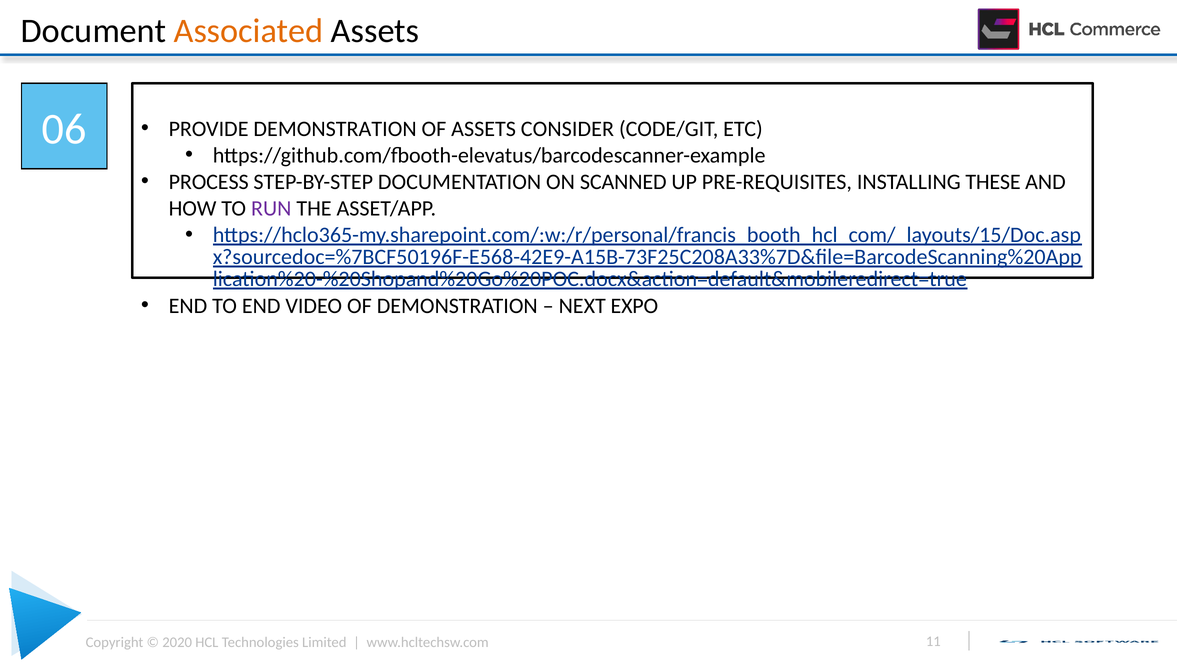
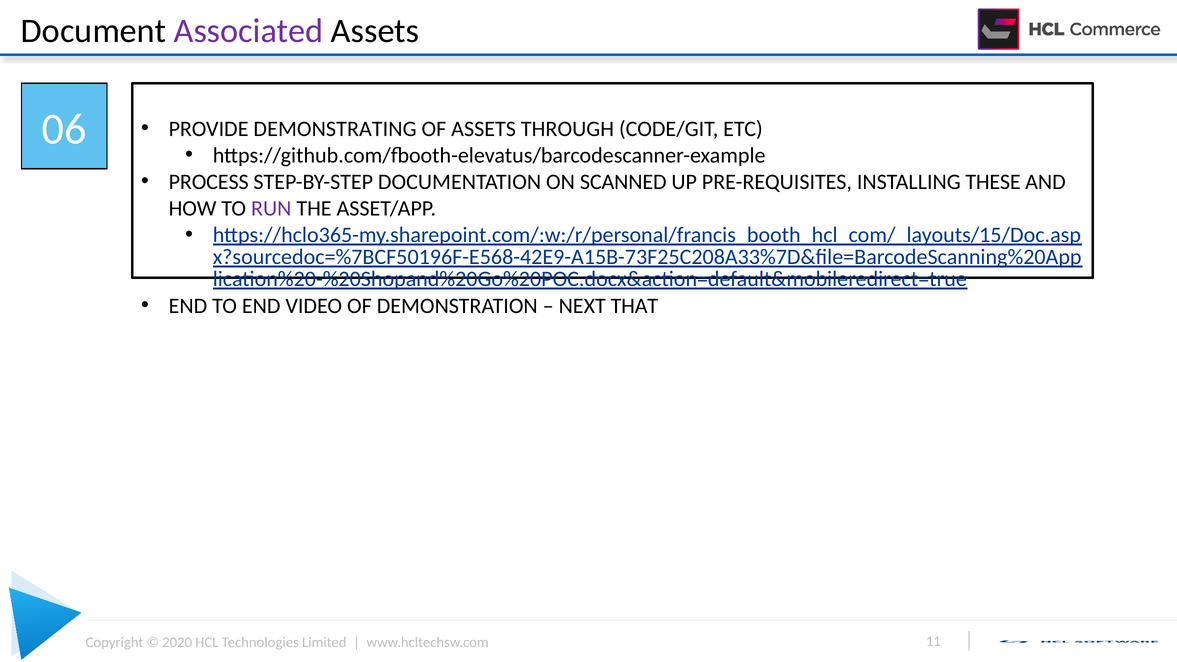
Associated colour: orange -> purple (249, 31)
PROVIDE DEMONSTRATION: DEMONSTRATION -> DEMONSTRATING (335, 129)
CONSIDER: CONSIDER -> THROUGH (567, 129)
EXPO: EXPO -> THAT (634, 306)
